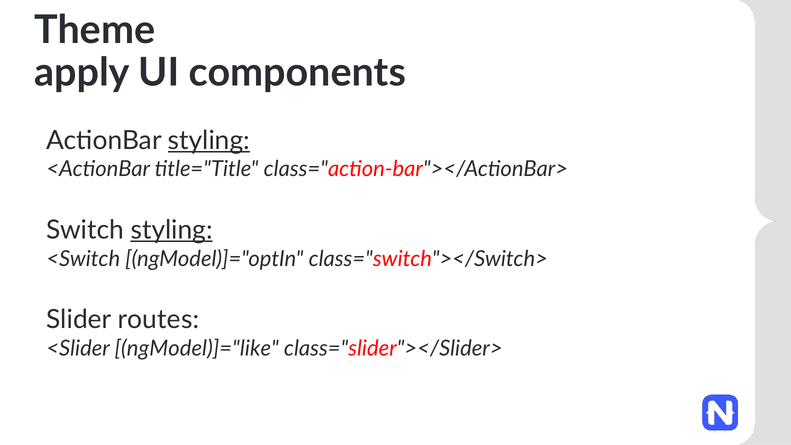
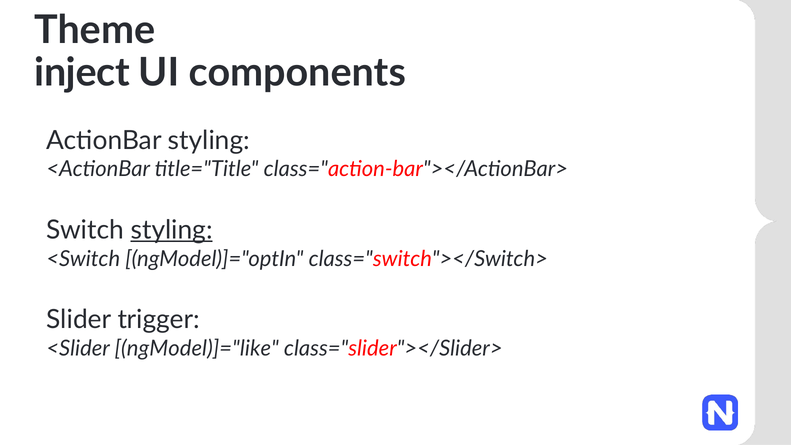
apply: apply -> inject (82, 73)
styling underline: present -> none (209, 140)
routes: routes -> trigger (159, 320)
